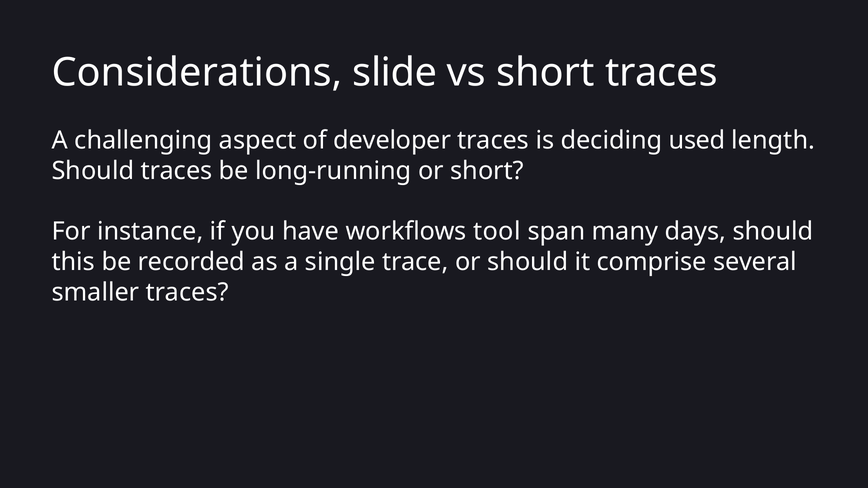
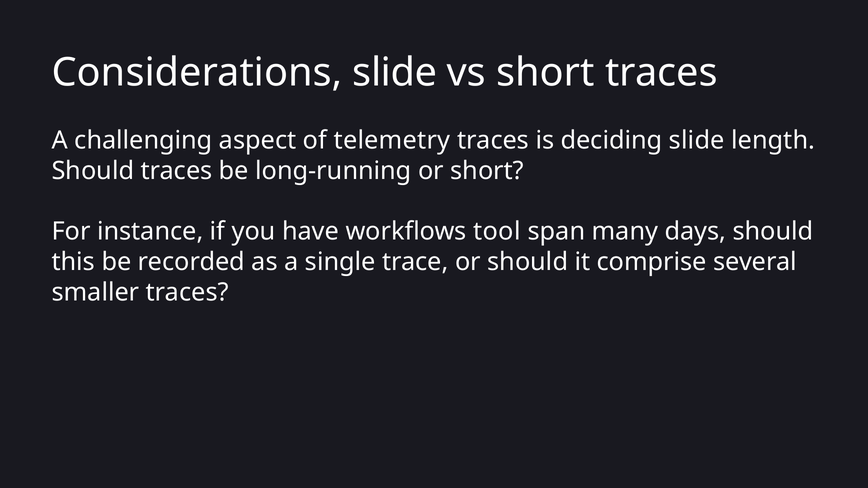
developer: developer -> telemetry (392, 141)
deciding used: used -> slide (697, 141)
